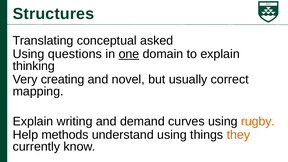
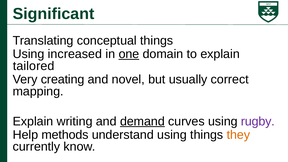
Structures: Structures -> Significant (54, 14)
conceptual asked: asked -> things (157, 41)
questions: questions -> increased (75, 54)
thinking: thinking -> tailored (34, 66)
demand underline: none -> present (142, 121)
rugby colour: orange -> purple (258, 121)
